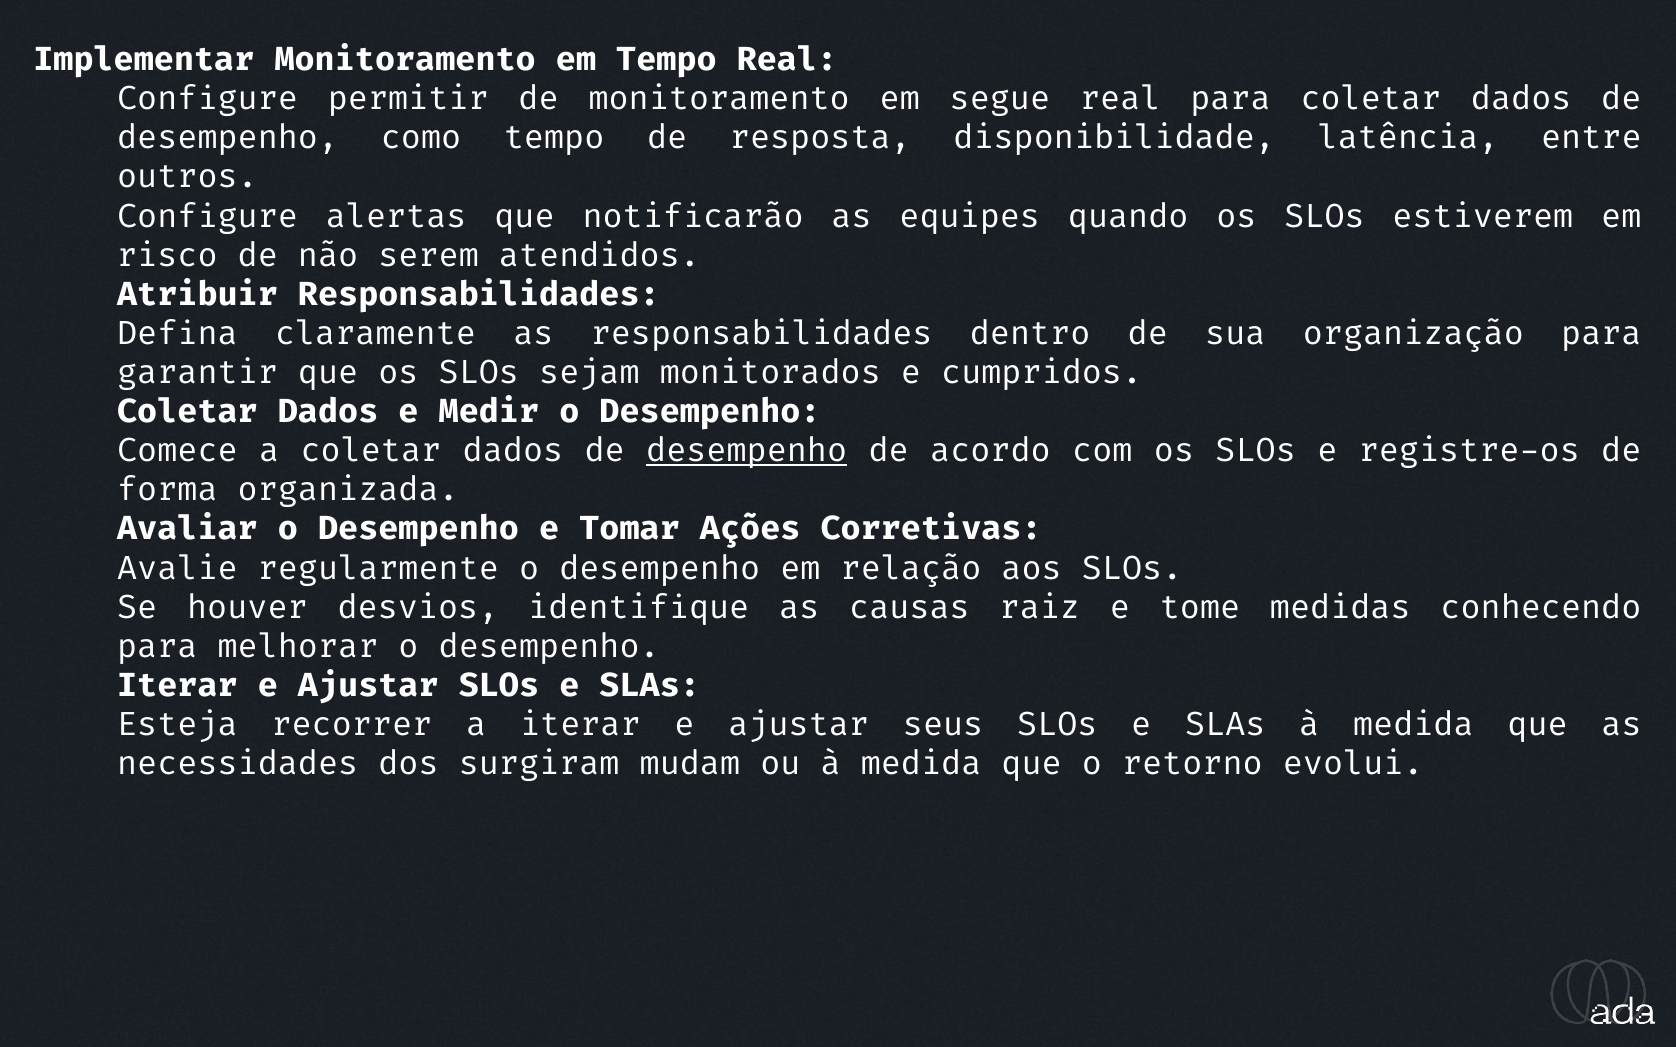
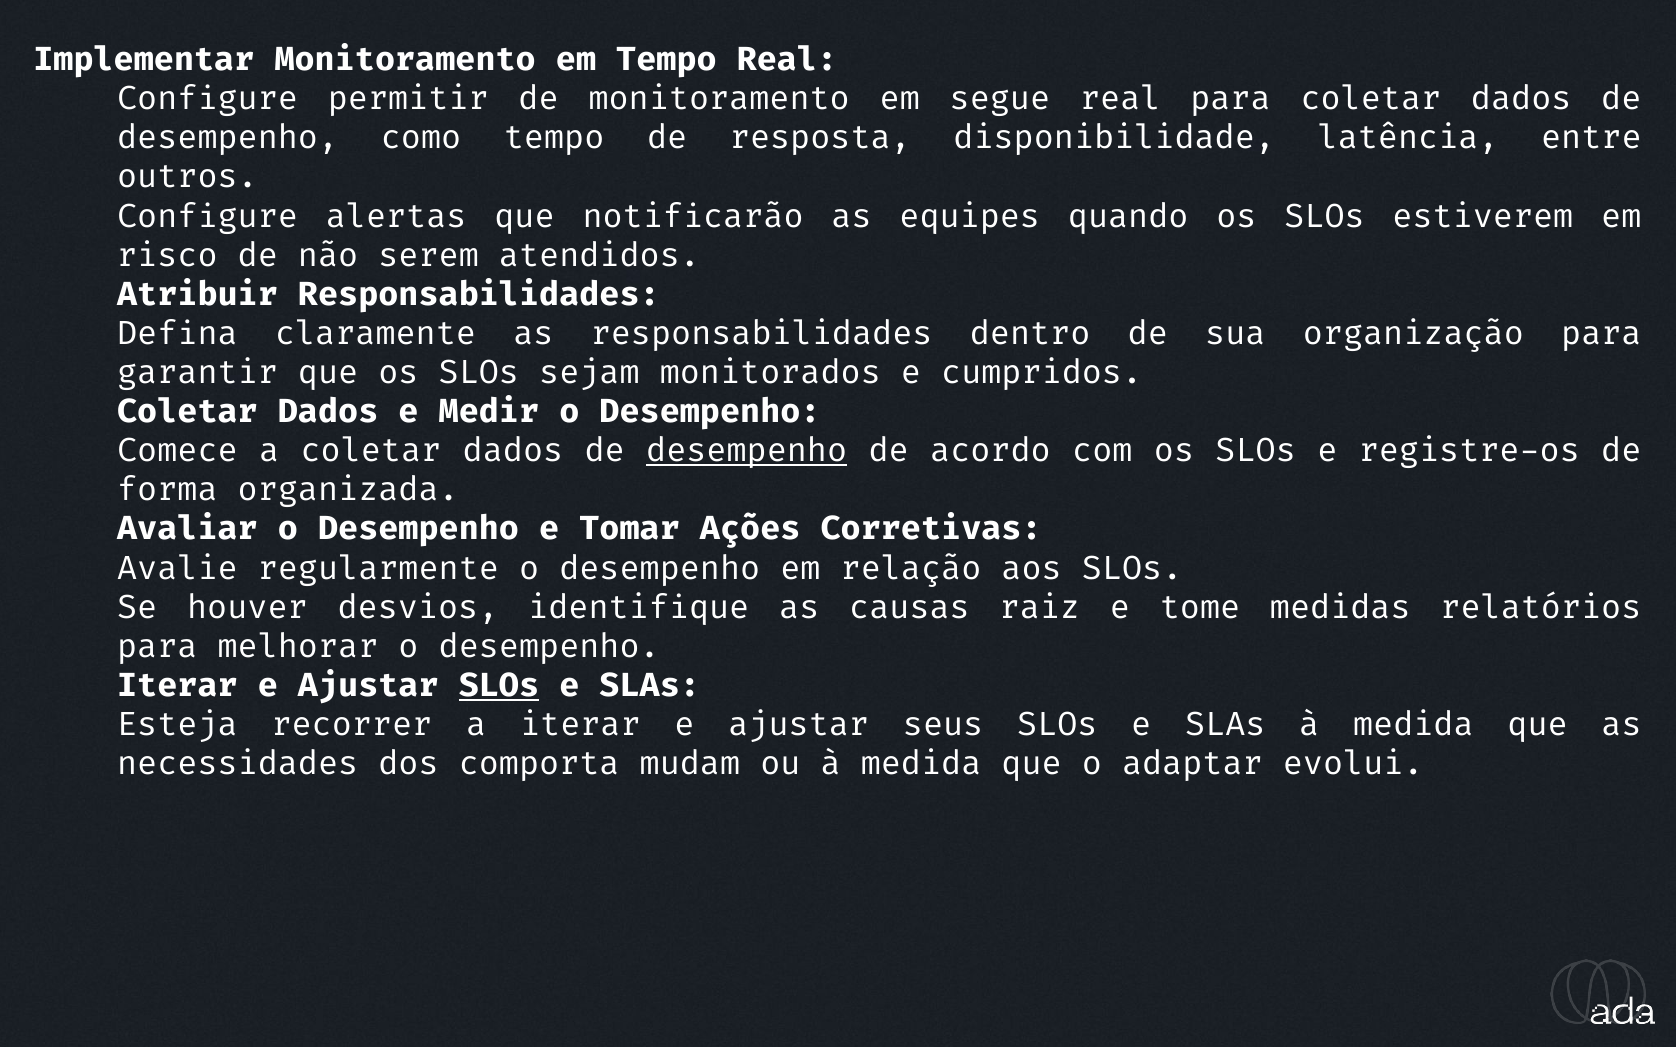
conhecendo: conhecendo -> relatórios (1541, 608)
SLOs underline: none -> present (499, 686)
surgiram: surgiram -> comporta (539, 764)
retorno: retorno -> adaptar (1192, 764)
